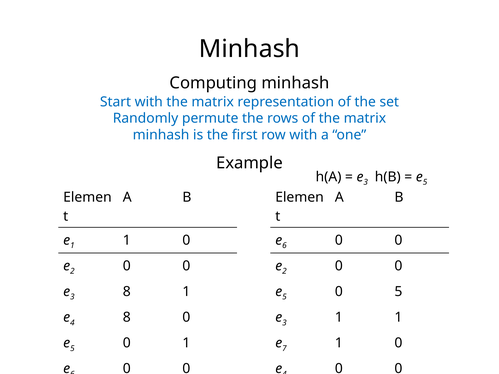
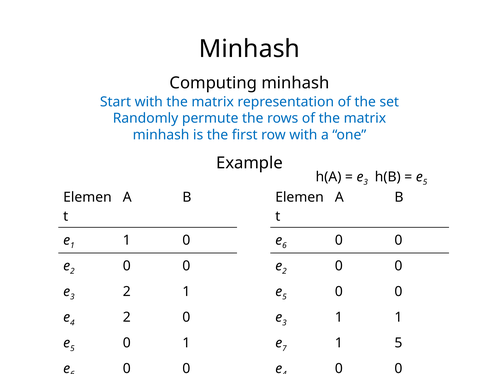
8: 8 -> 2 (127, 292)
5: 5 -> 0 (398, 292)
8: 8 -> 2 (127, 318)
0: 0 -> 5 (398, 343)
